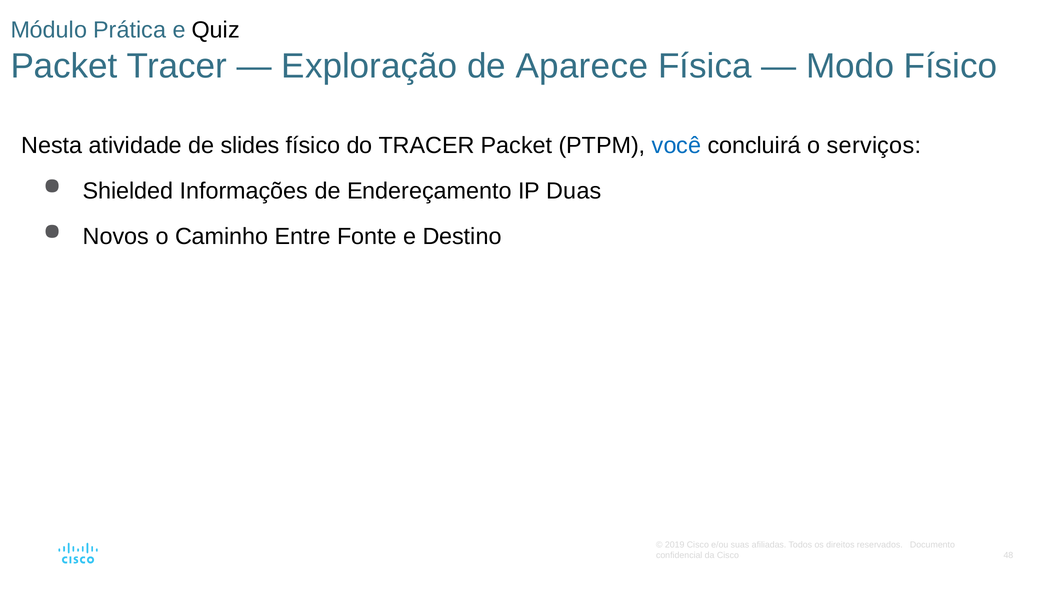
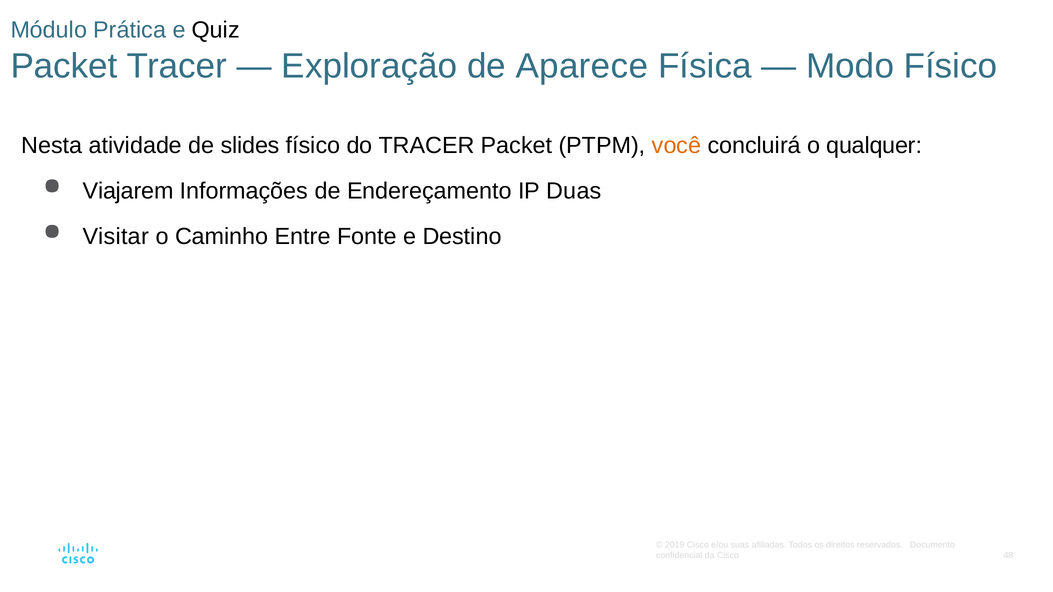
você colour: blue -> orange (676, 145)
serviços: serviços -> qualquer (874, 145)
Shielded: Shielded -> Viajarem (128, 191)
Novos: Novos -> Visitar (116, 237)
